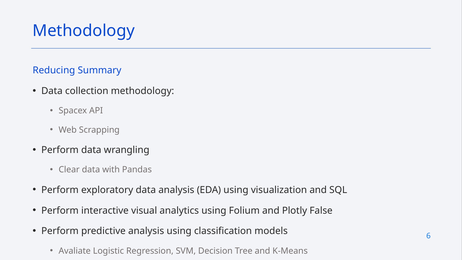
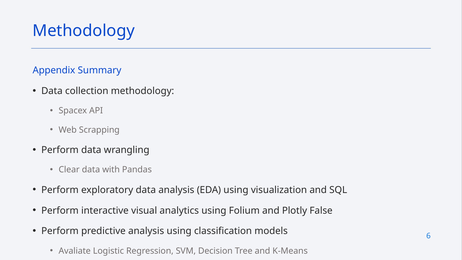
Reducing: Reducing -> Appendix (54, 70)
